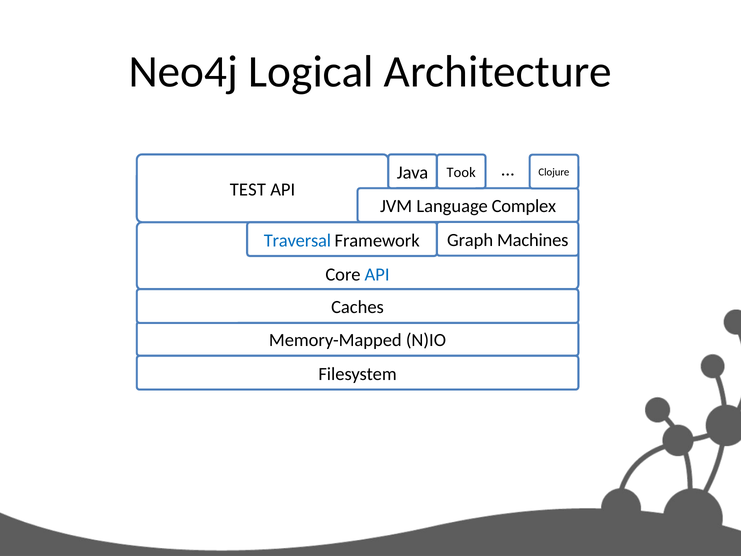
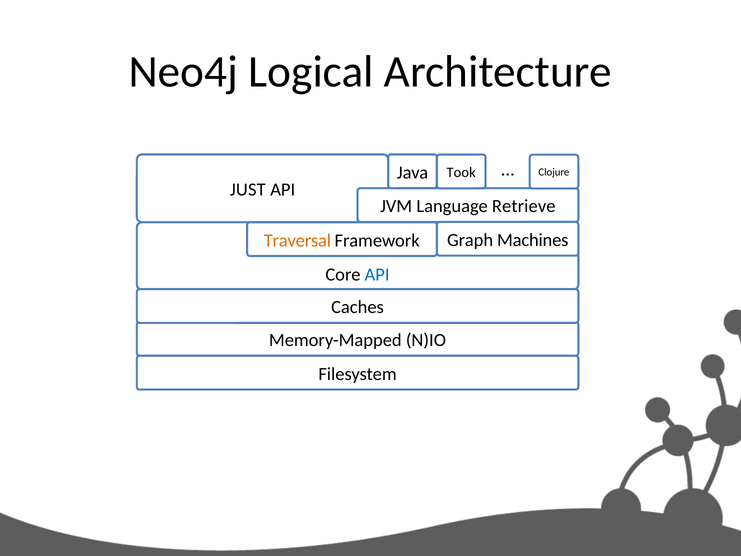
TEST: TEST -> JUST (248, 189)
Complex: Complex -> Retrieve (524, 206)
Traversal colour: blue -> orange (297, 240)
